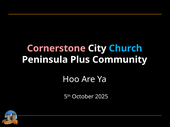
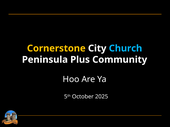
Cornerstone colour: pink -> yellow (56, 49)
